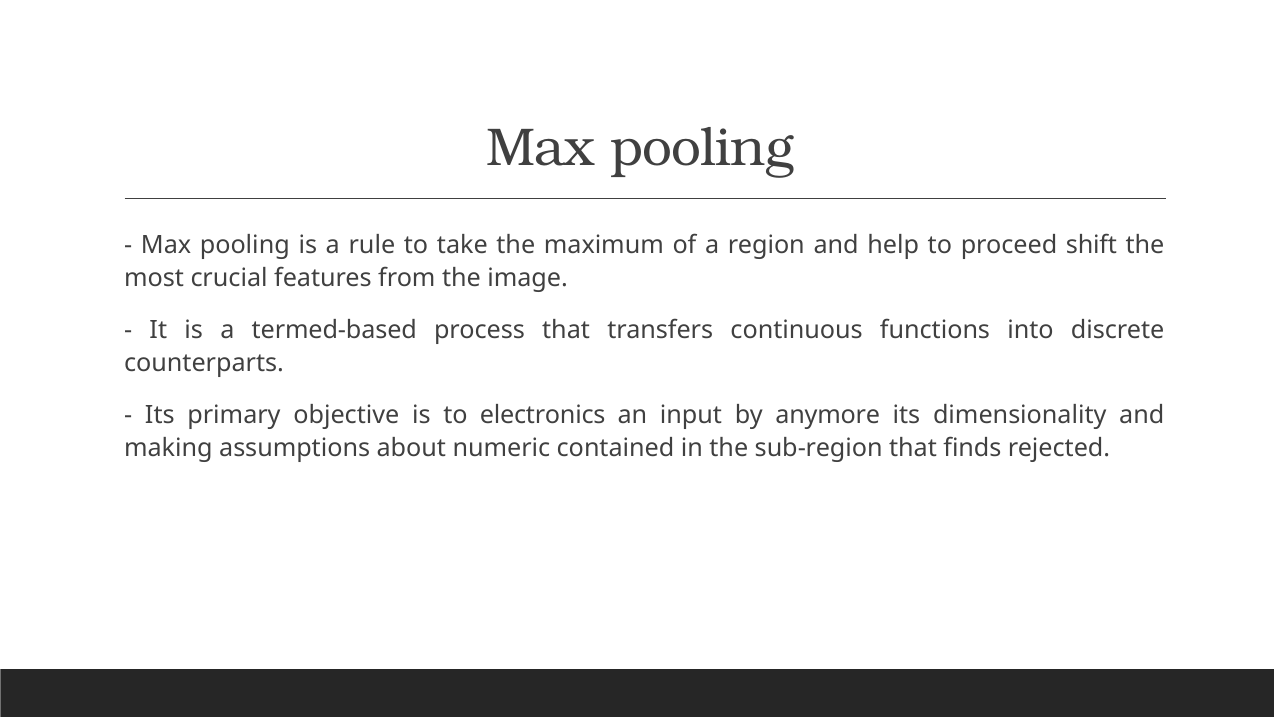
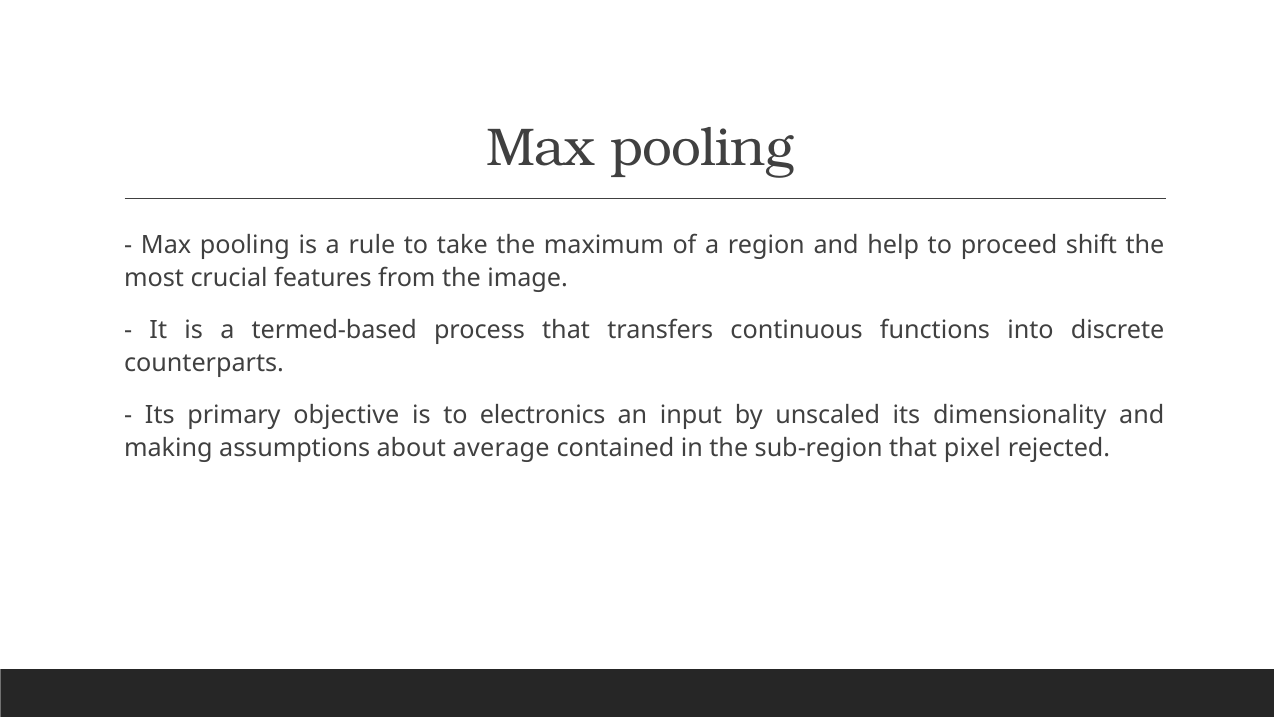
anymore: anymore -> unscaled (828, 415)
numeric: numeric -> average (501, 448)
finds: finds -> pixel (972, 448)
